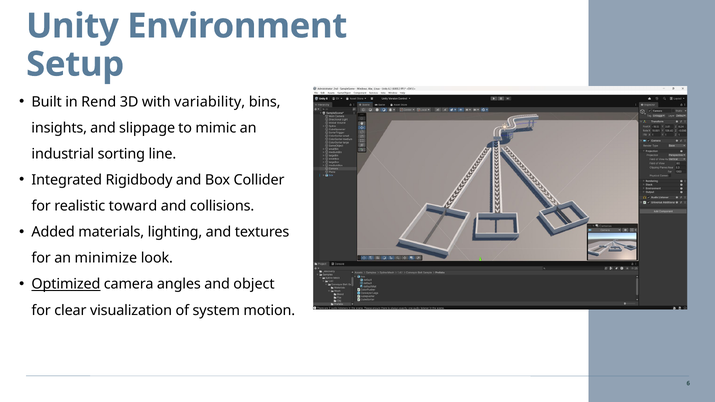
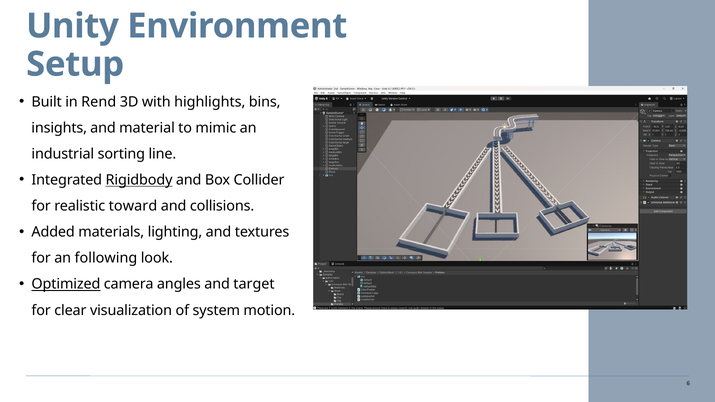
variability: variability -> highlights (210, 102)
slippage: slippage -> material (147, 128)
Rigidbody underline: none -> present (139, 180)
minimize: minimize -> following (106, 258)
object: object -> target (254, 284)
